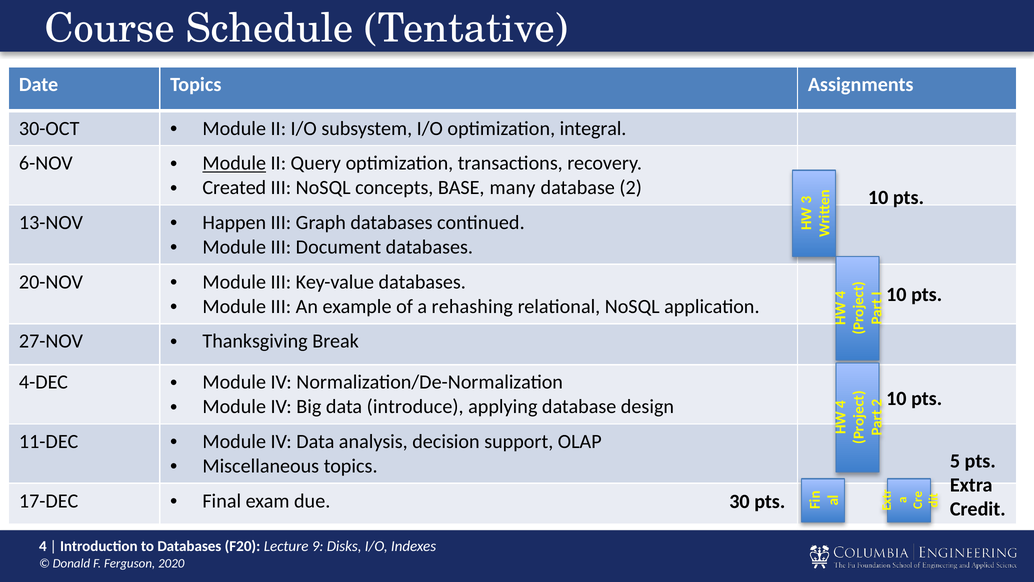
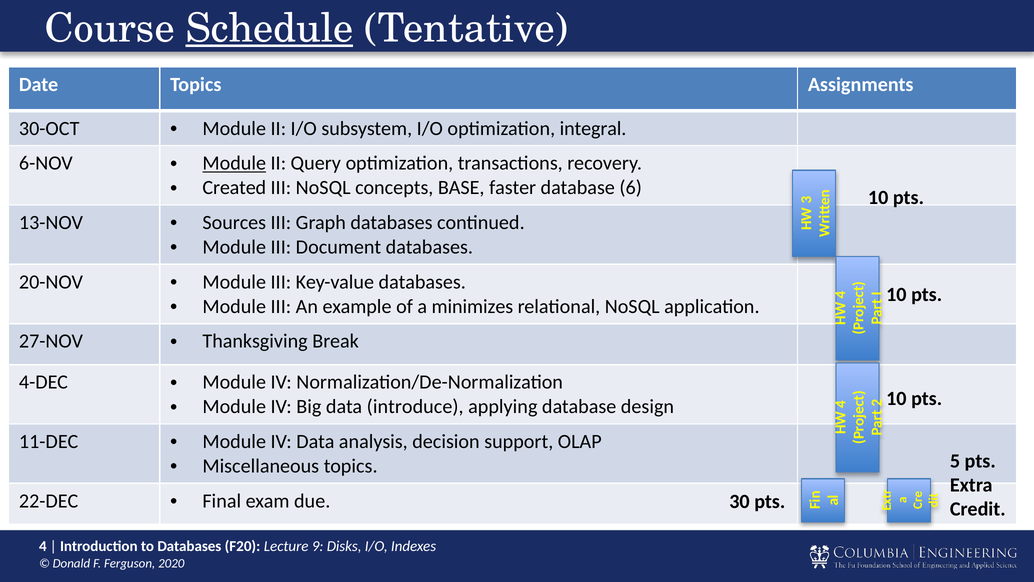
Schedule underline: none -> present (270, 28)
many: many -> faster (513, 188)
database 2: 2 -> 6 (631, 188)
Happen: Happen -> Sources (234, 223)
rehashing: rehashing -> minimizes (472, 306)
17-DEC: 17-DEC -> 22-DEC (49, 501)
